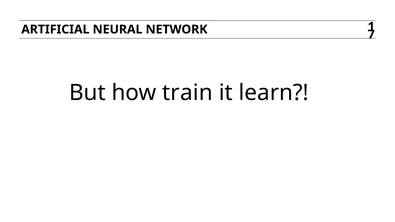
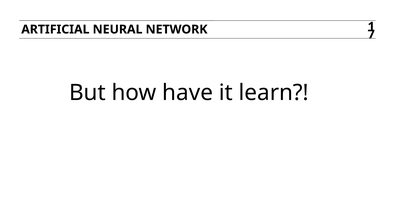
train: train -> have (188, 93)
